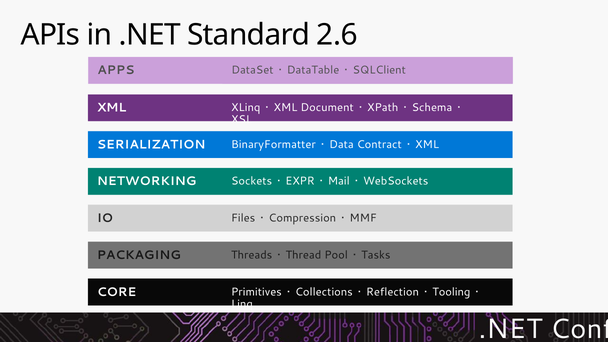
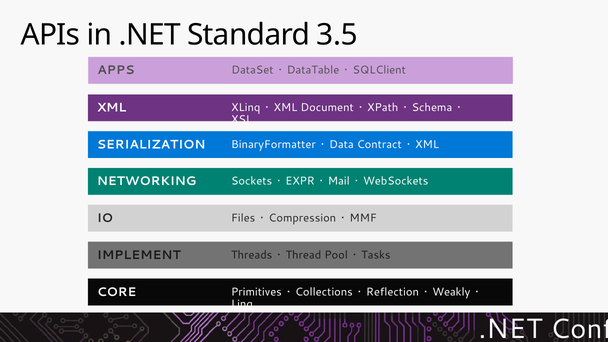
2.6: 2.6 -> 3.5 (337, 35)
PACKAGING: PACKAGING -> IMPLEMENT (139, 255)
Tooling: Tooling -> Weakly (451, 292)
